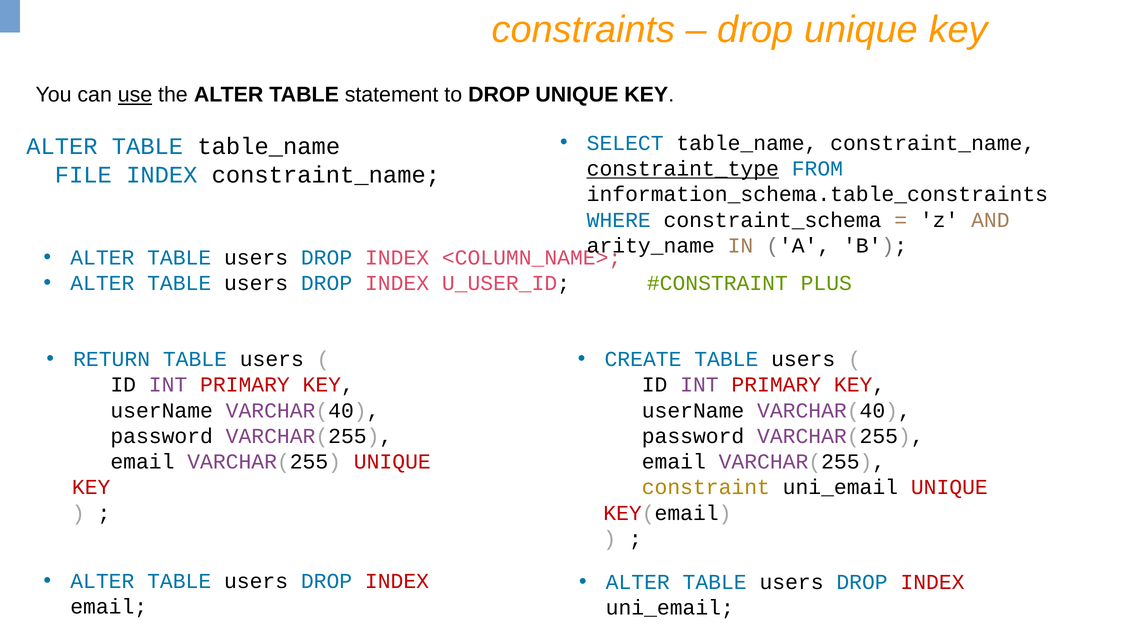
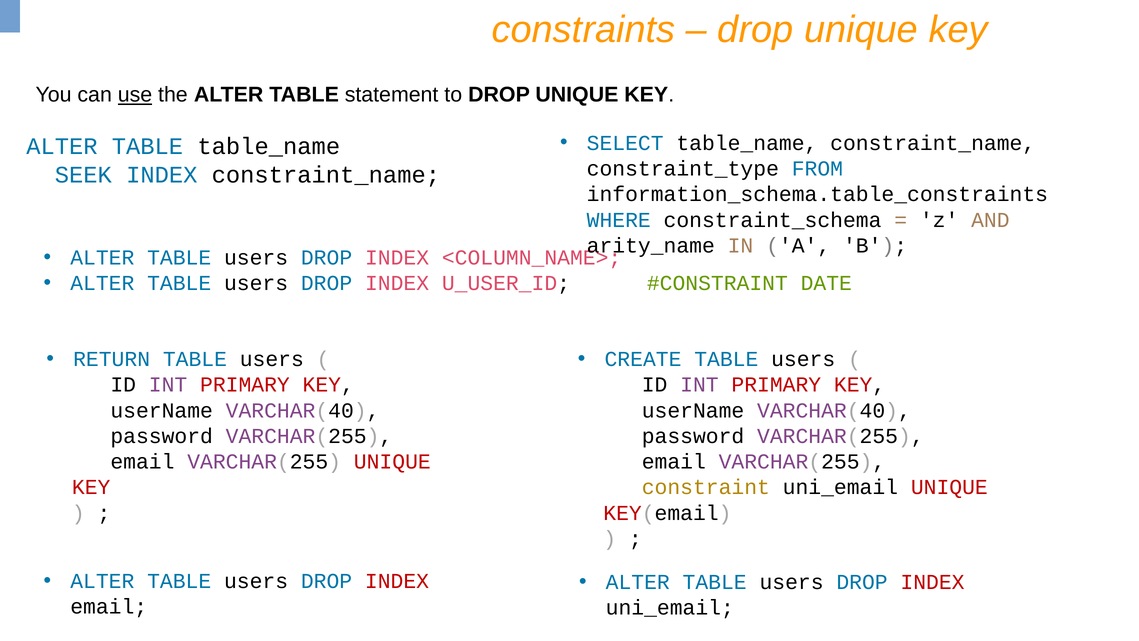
constraint_type underline: present -> none (683, 169)
FILE: FILE -> SEEK (83, 175)
PLUS: PLUS -> DATE (826, 283)
